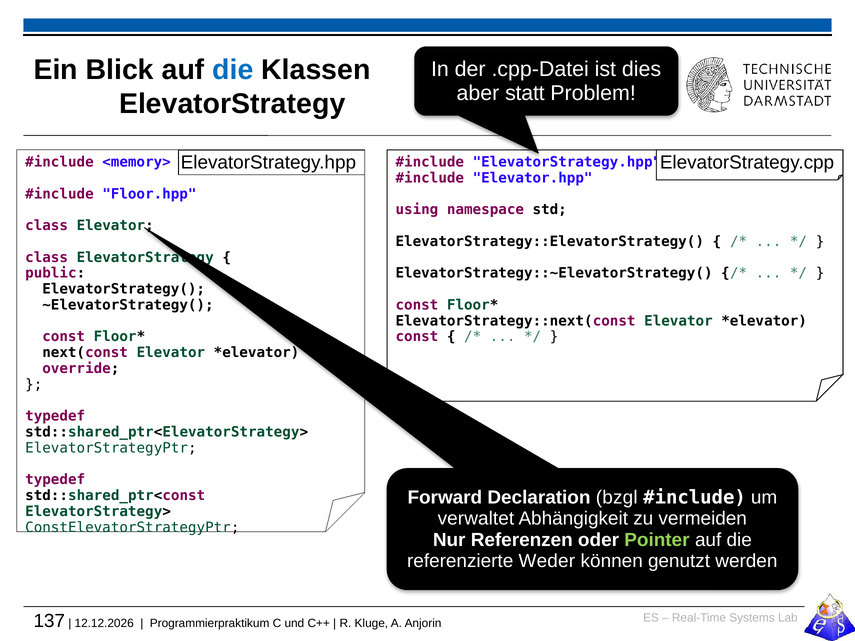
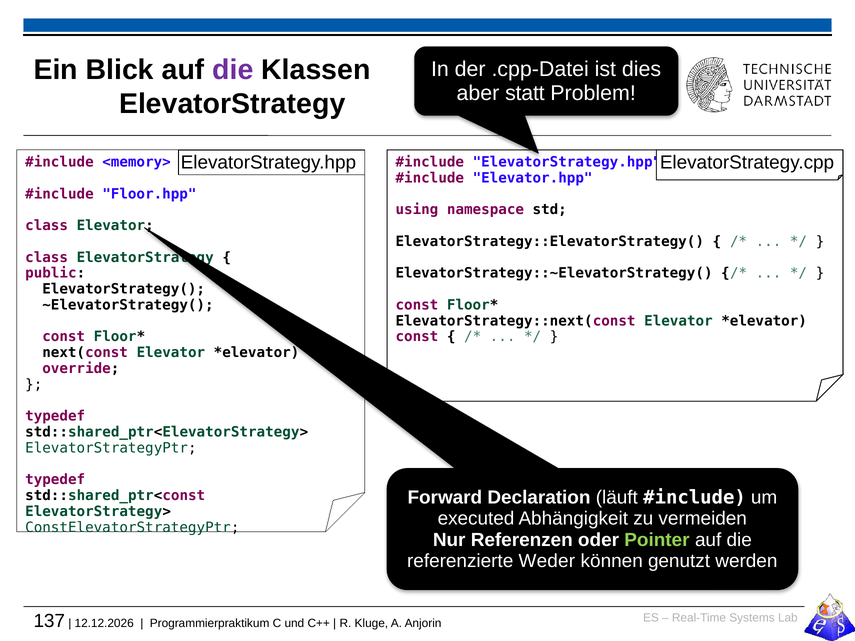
die colour: blue -> purple (233, 70)
bzgl: bzgl -> läuft (617, 498)
verwaltet: verwaltet -> executed (476, 519)
